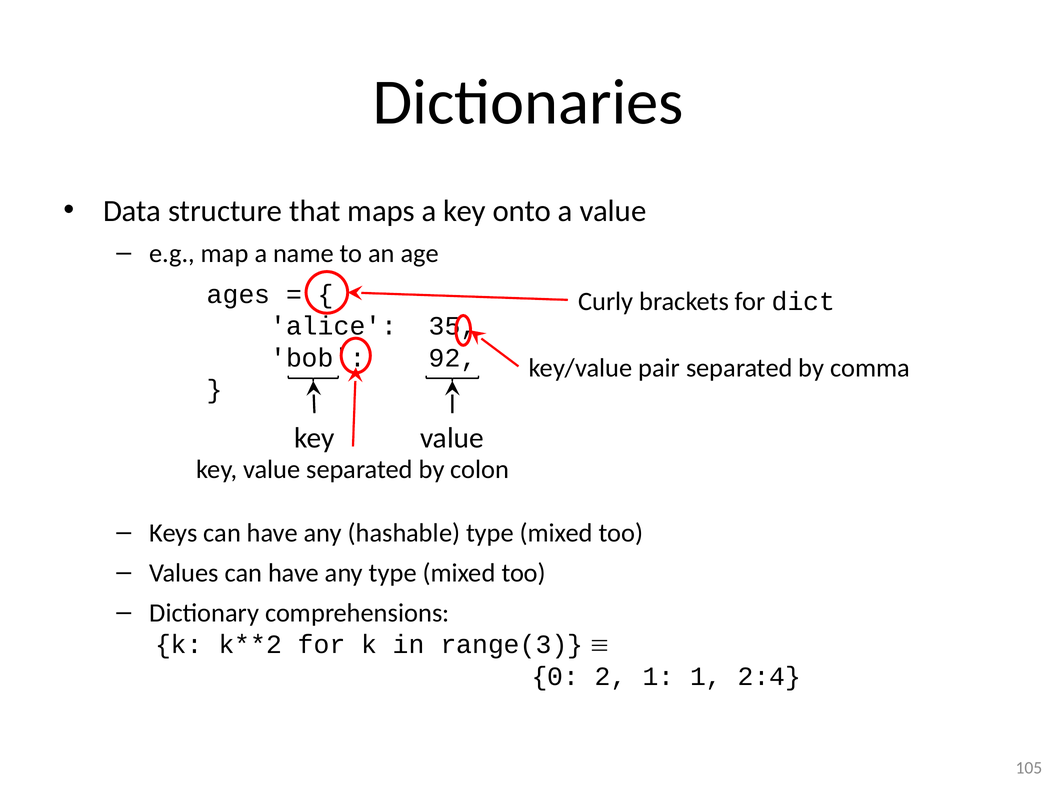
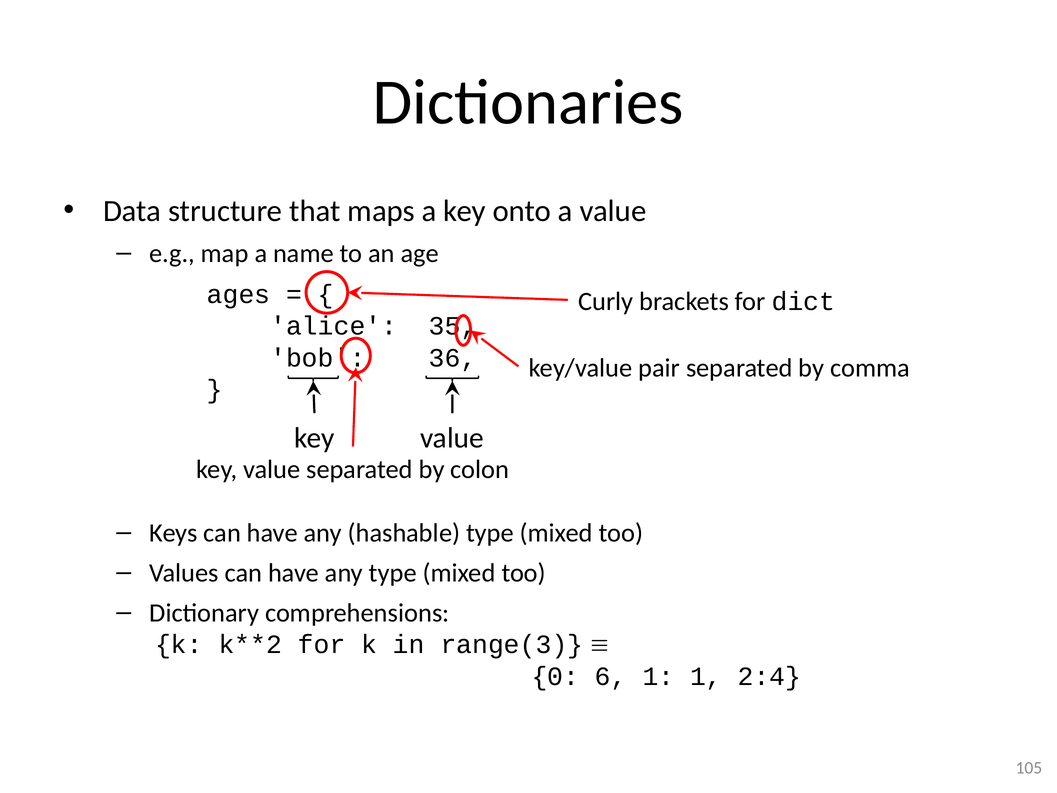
92: 92 -> 36 (453, 358)
2: 2 -> 6 (611, 676)
